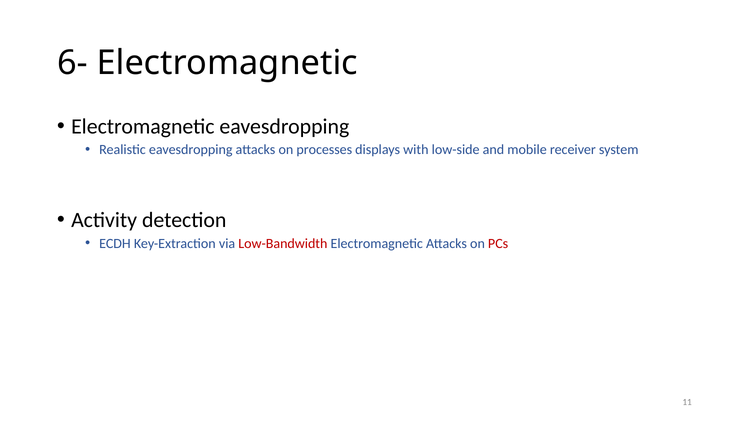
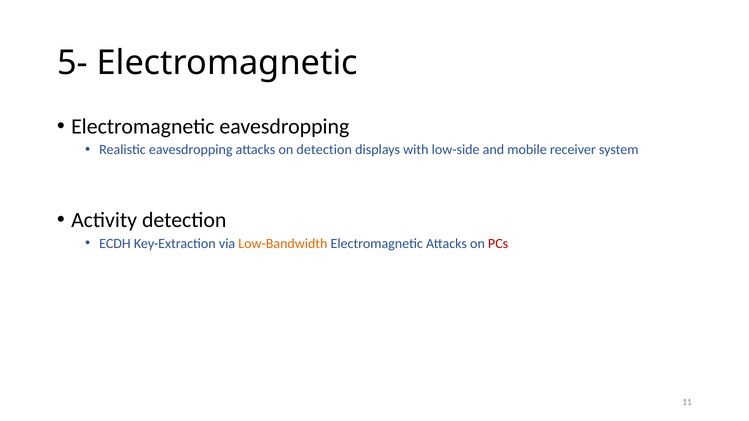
6-: 6- -> 5- (72, 63)
on processes: processes -> detection (324, 150)
Low-Bandwidth colour: red -> orange (283, 244)
